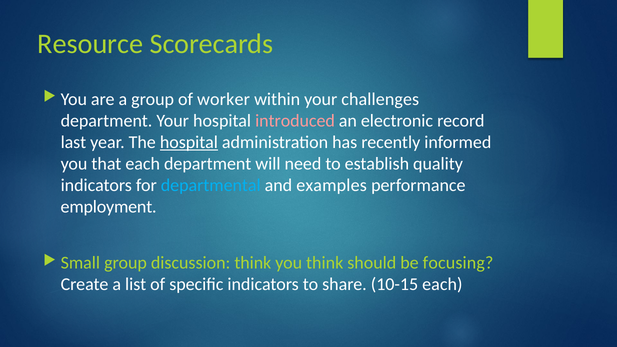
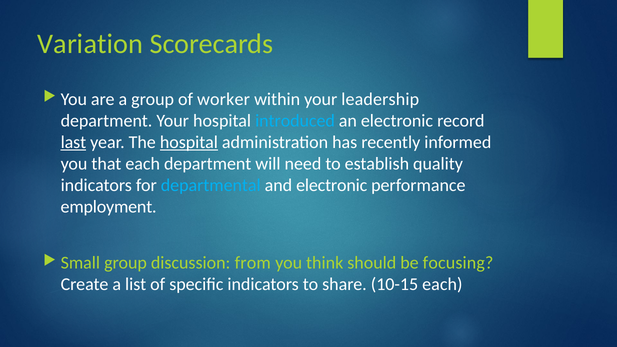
Resource: Resource -> Variation (90, 44)
challenges: challenges -> leadership (380, 99)
introduced colour: pink -> light blue (295, 121)
last underline: none -> present (73, 142)
and examples: examples -> electronic (332, 185)
discussion think: think -> from (253, 263)
